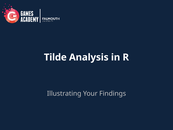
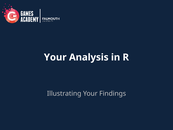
Tilde: Tilde -> Your (55, 57)
